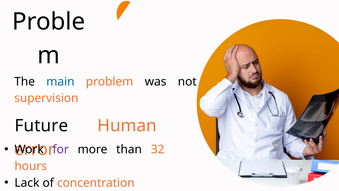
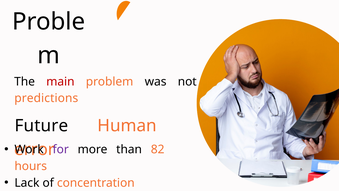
main colour: blue -> red (60, 81)
supervision: supervision -> predictions (46, 98)
32: 32 -> 82 (158, 149)
